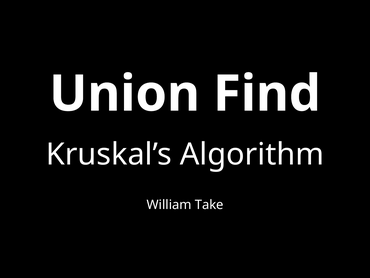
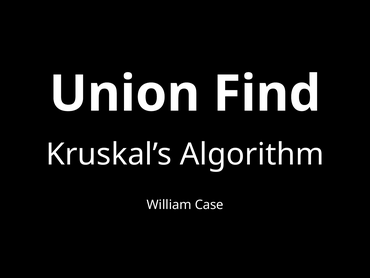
Take: Take -> Case (209, 204)
